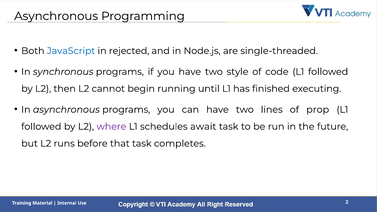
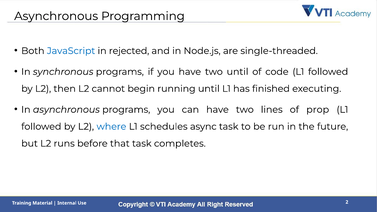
two style: style -> until (238, 72)
where colour: purple -> blue (111, 127)
await: await -> async (203, 127)
